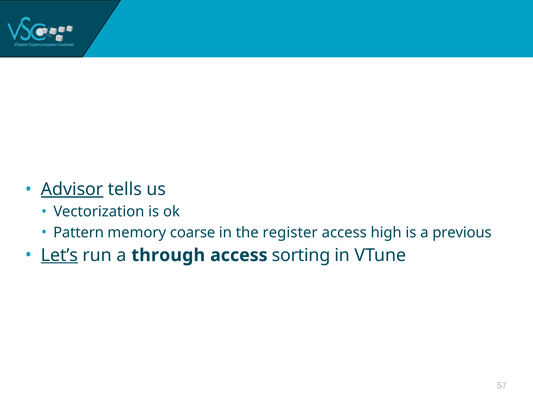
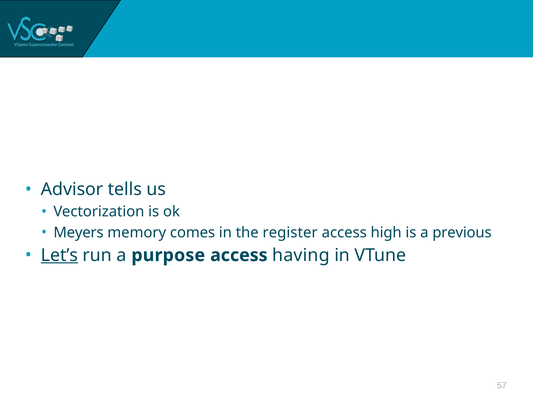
Advisor underline: present -> none (72, 189)
Pattern: Pattern -> Meyers (79, 232)
coarse: coarse -> comes (193, 232)
through: through -> purpose (168, 255)
sorting: sorting -> having (301, 255)
